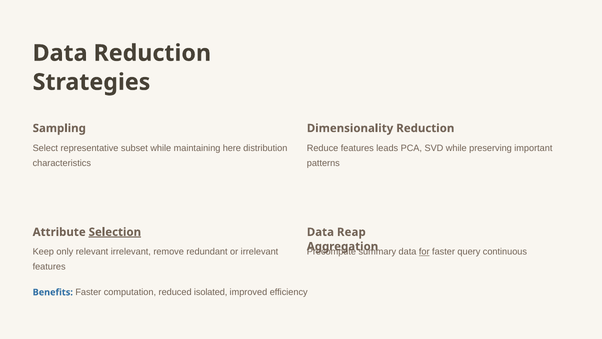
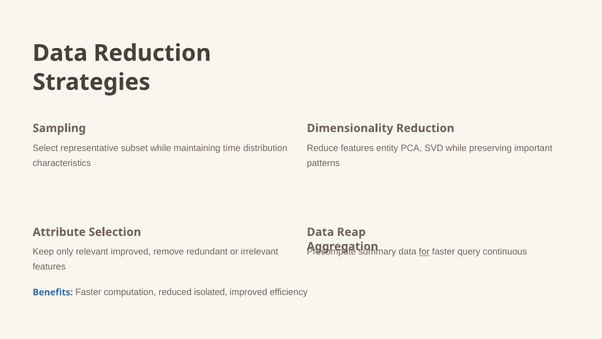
here: here -> time (232, 148)
leads: leads -> entity (387, 148)
Selection underline: present -> none (115, 232)
relevant irrelevant: irrelevant -> improved (131, 252)
